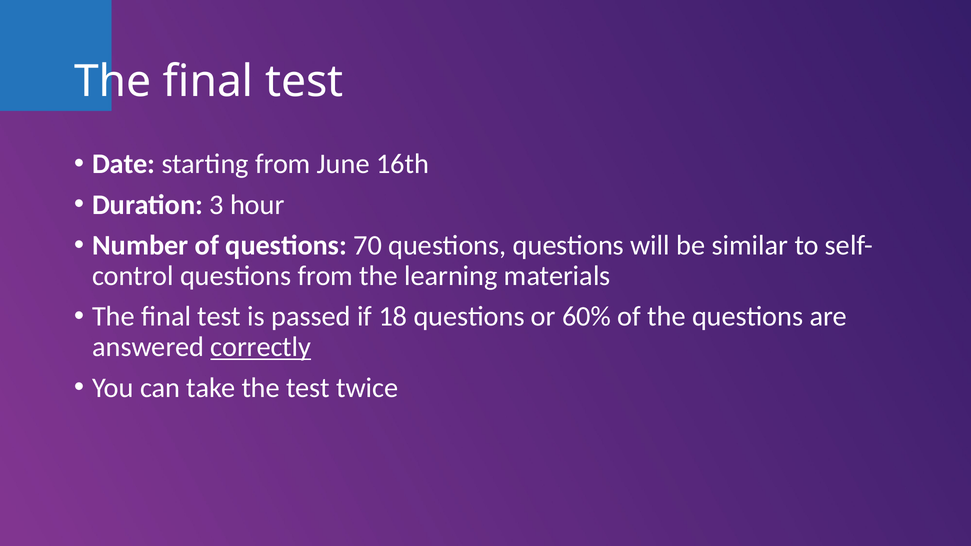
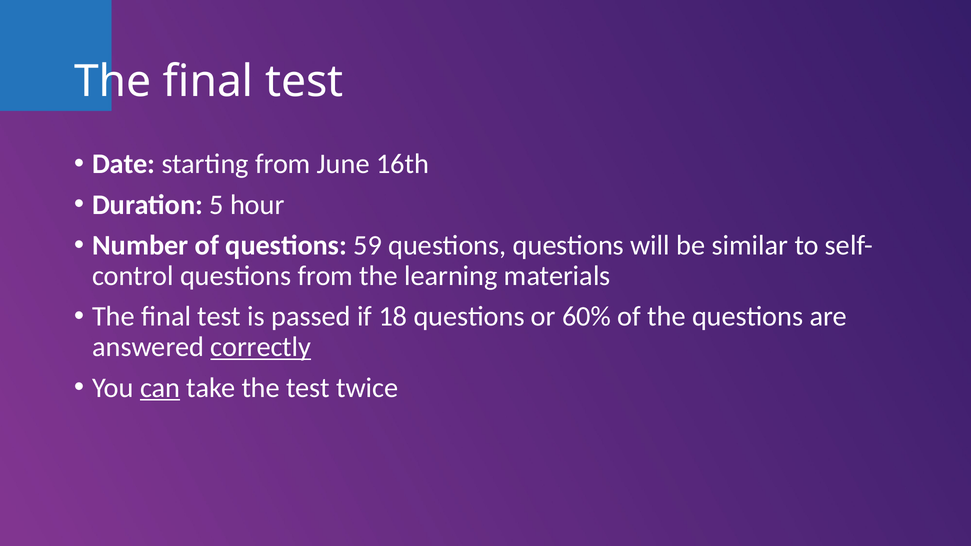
3: 3 -> 5 (217, 205)
70: 70 -> 59 (368, 245)
can underline: none -> present (160, 388)
